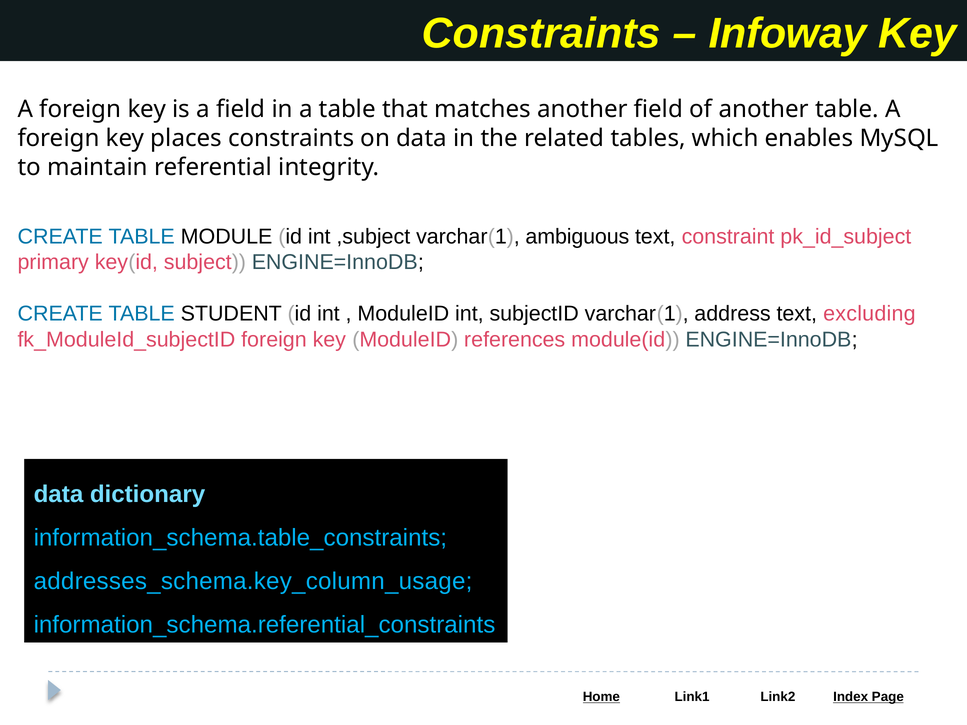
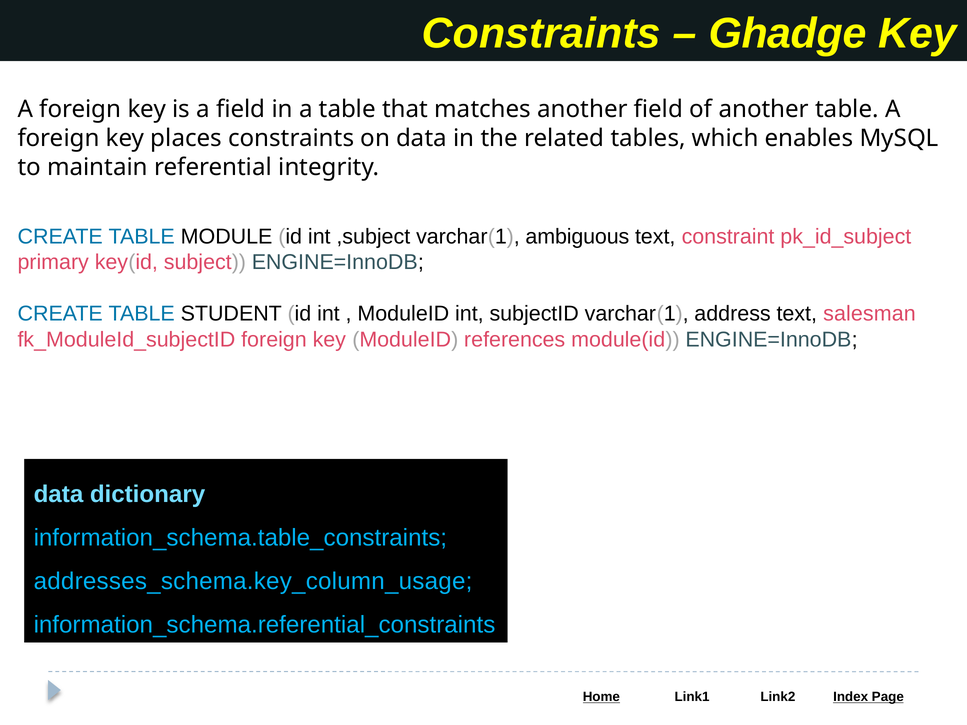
Infoway: Infoway -> Ghadge (788, 34)
excluding: excluding -> salesman (869, 314)
